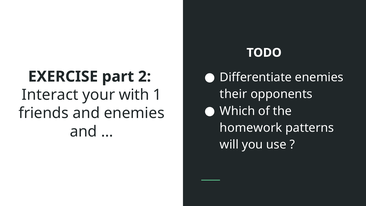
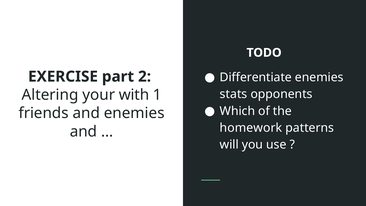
Interact: Interact -> Altering (50, 95)
their: their -> stats (234, 94)
